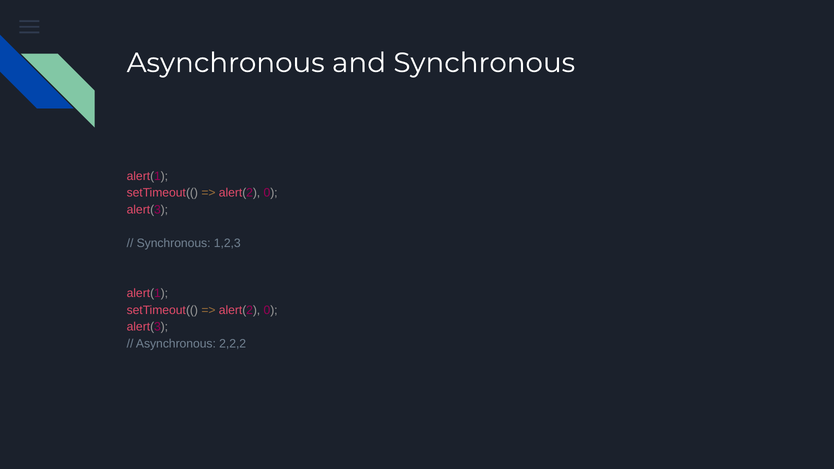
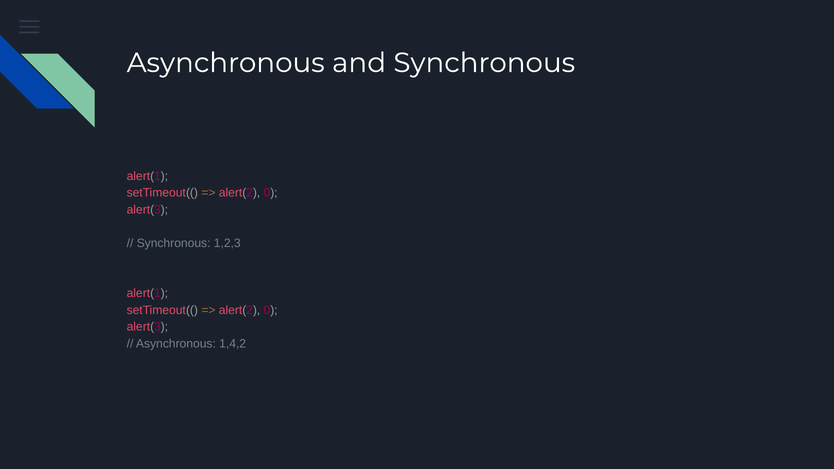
2,2,2: 2,2,2 -> 1,4,2 (233, 344)
